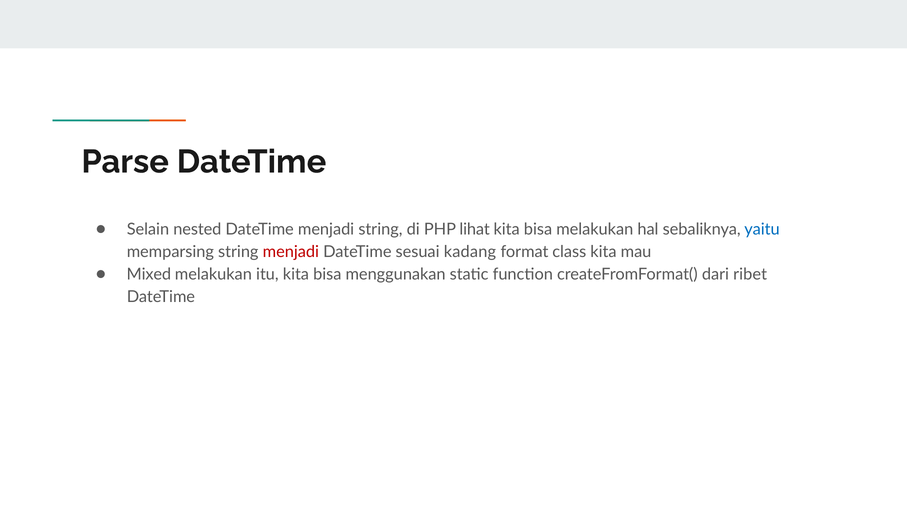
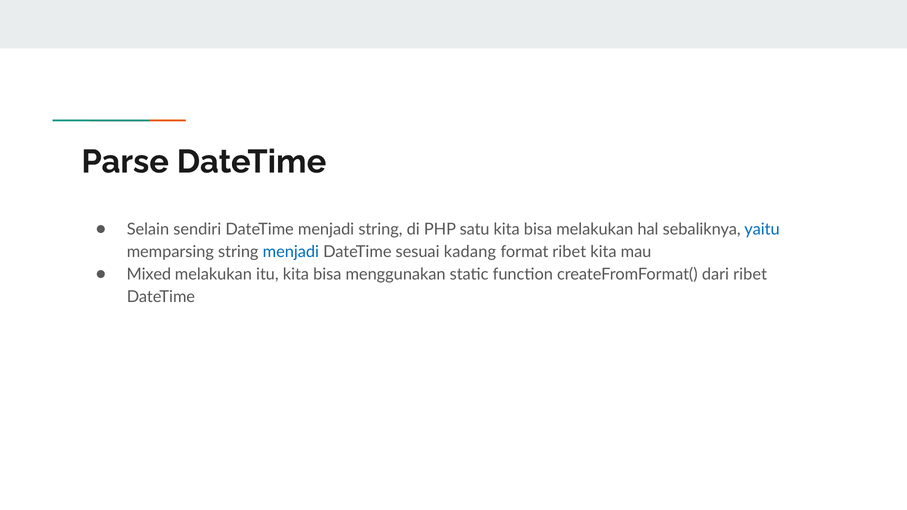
nested: nested -> sendiri (197, 229)
lihat: lihat -> satu (475, 229)
menjadi colour: red -> blue (291, 252)
format class: class -> ribet (569, 252)
